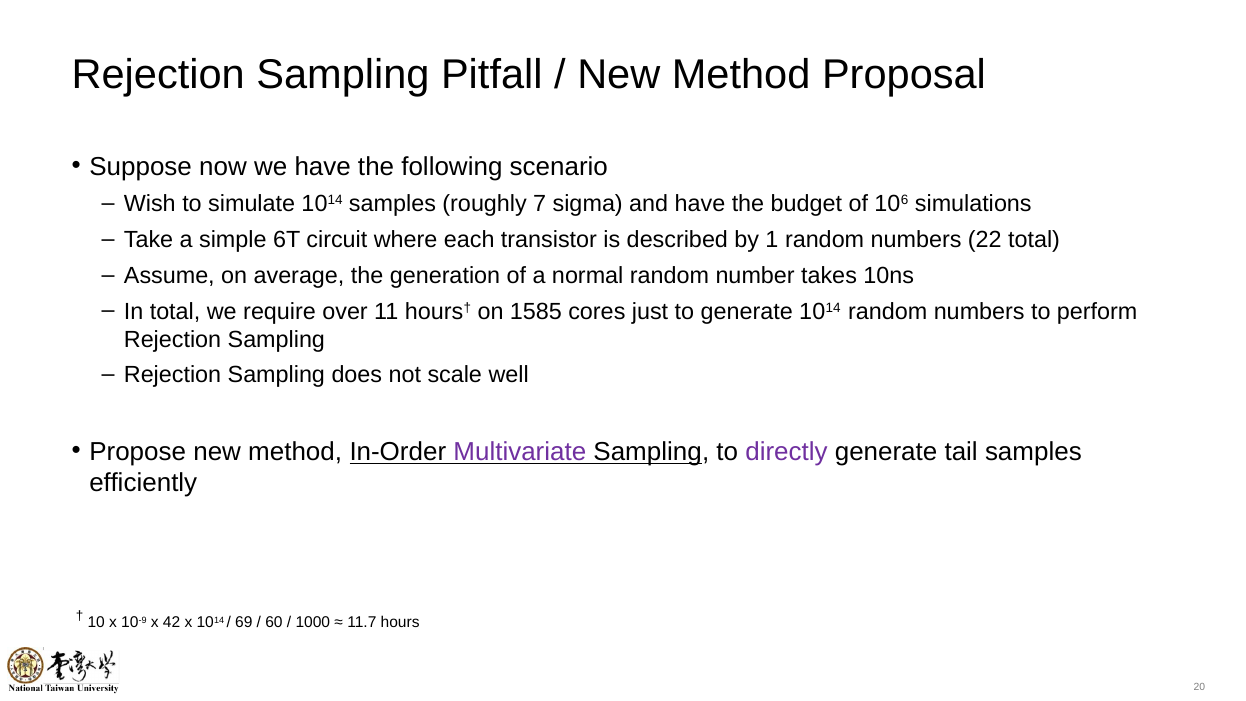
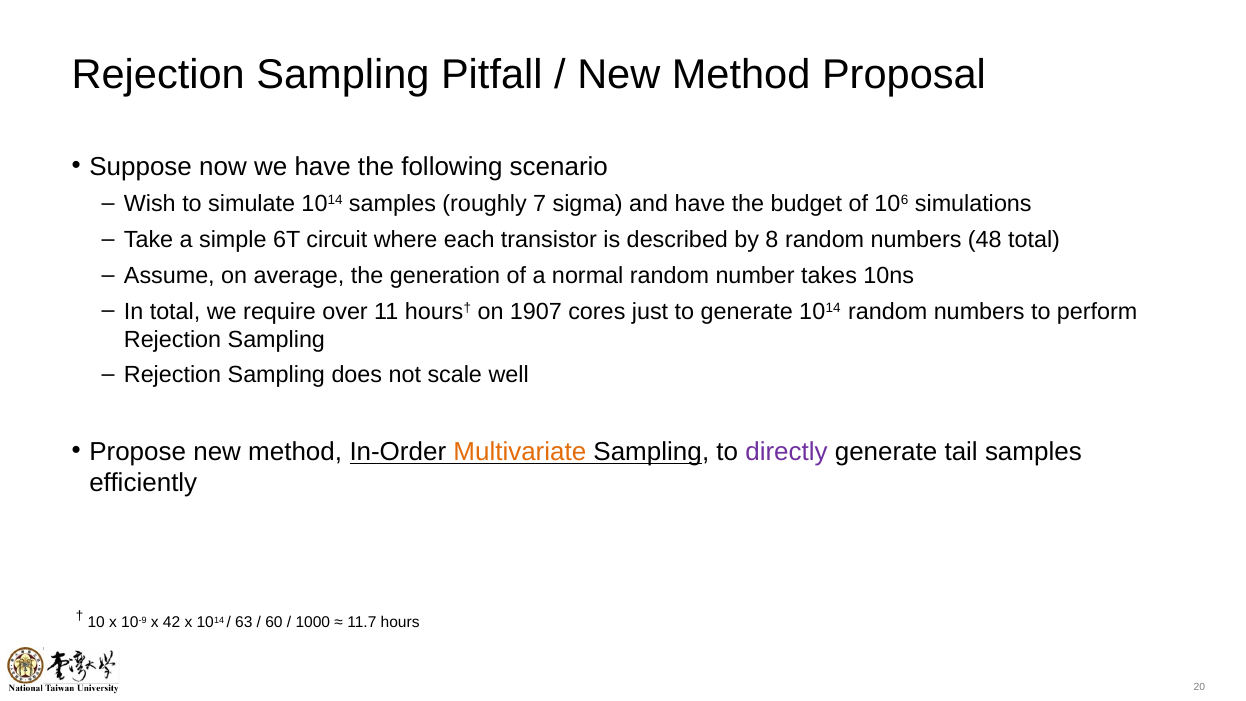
1: 1 -> 8 (772, 240)
22: 22 -> 48 (985, 240)
1585: 1585 -> 1907 (536, 311)
Multivariate colour: purple -> orange (520, 452)
69: 69 -> 63 (244, 622)
